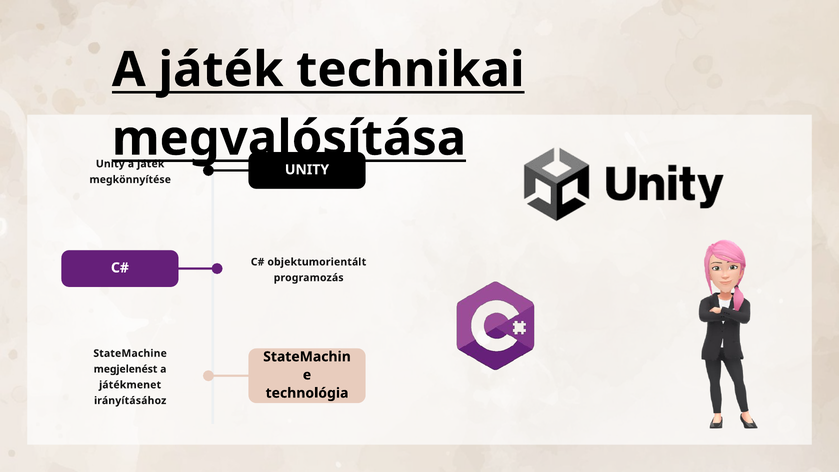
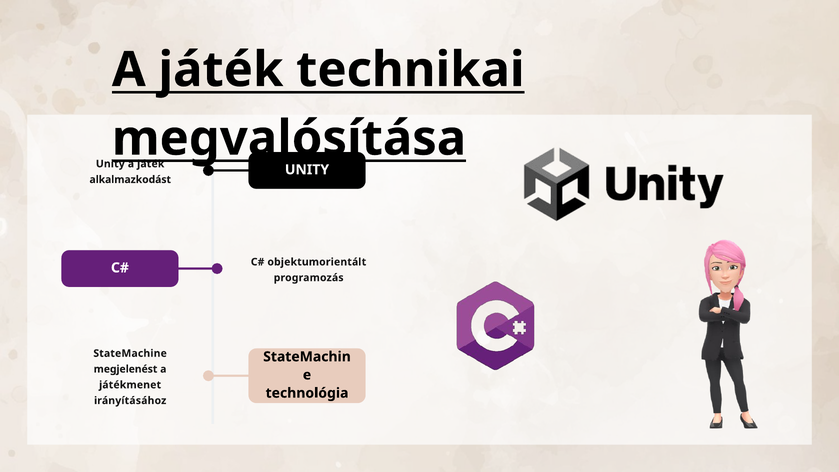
megkönnyítése: megkönnyítése -> alkalmazkodást (130, 180)
